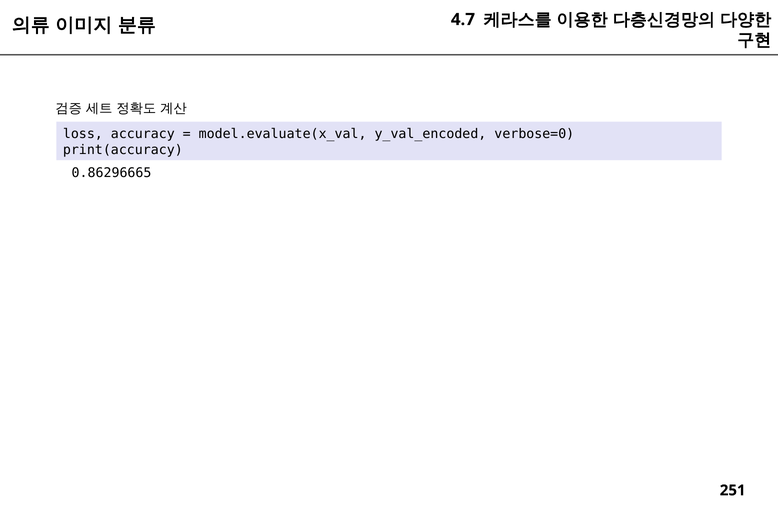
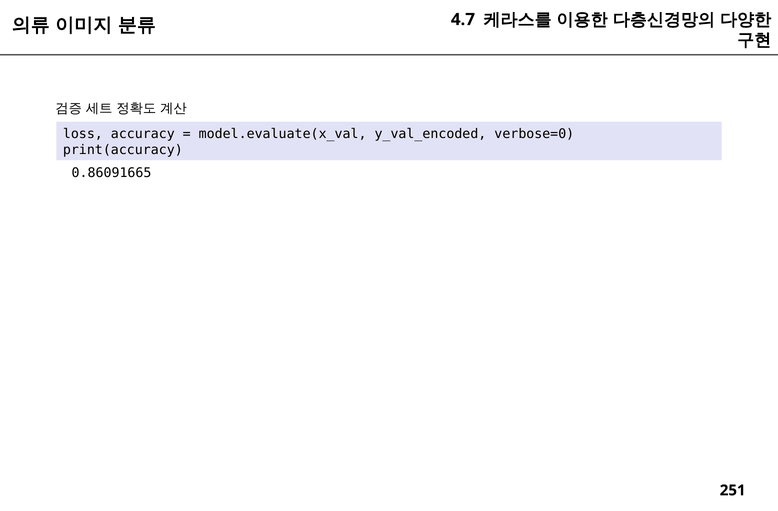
0.86296665: 0.86296665 -> 0.86091665 (112, 173)
